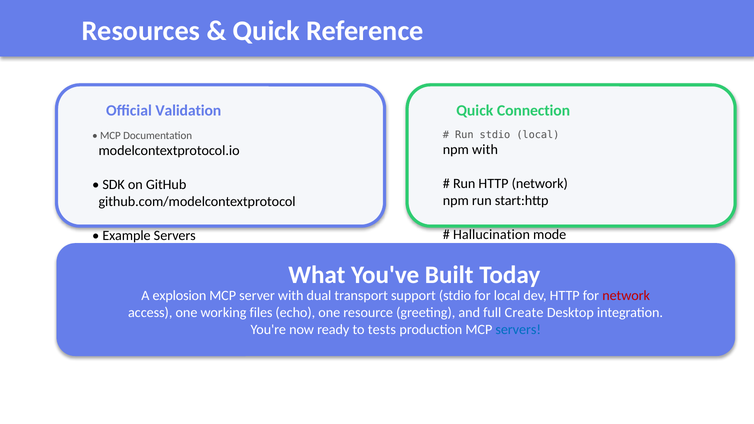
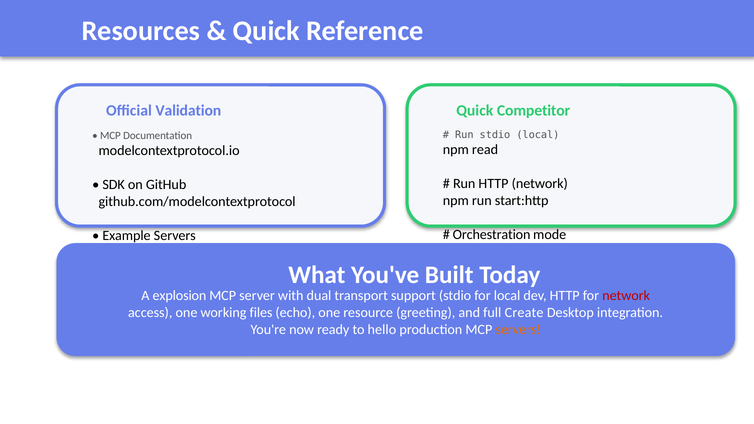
Connection: Connection -> Competitor (534, 110)
npm with: with -> read (485, 150)
Hallucination: Hallucination -> Orchestration (492, 235)
tests: tests -> hello (382, 330)
servers colour: blue -> orange (518, 330)
